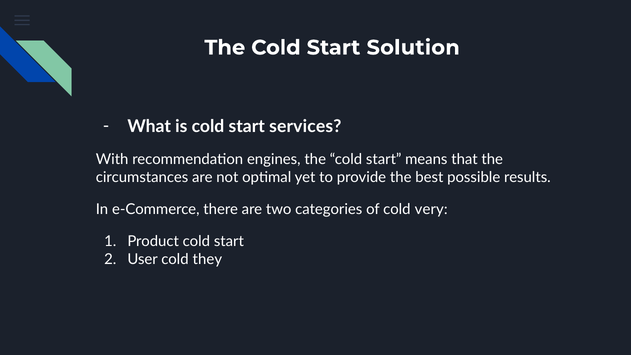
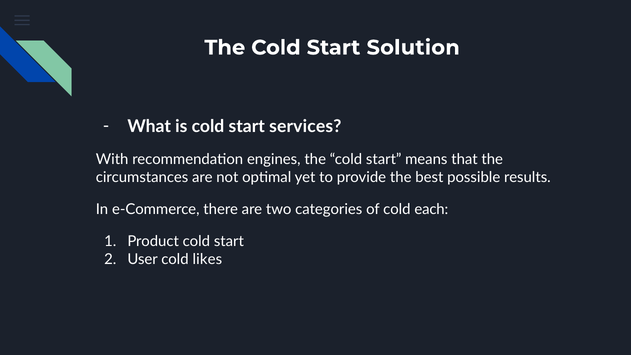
very: very -> each (431, 209)
they: they -> likes (207, 259)
